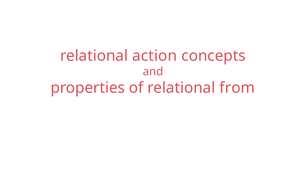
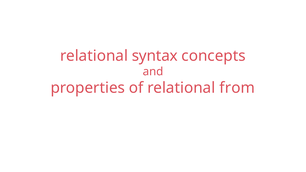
action: action -> syntax (155, 56)
